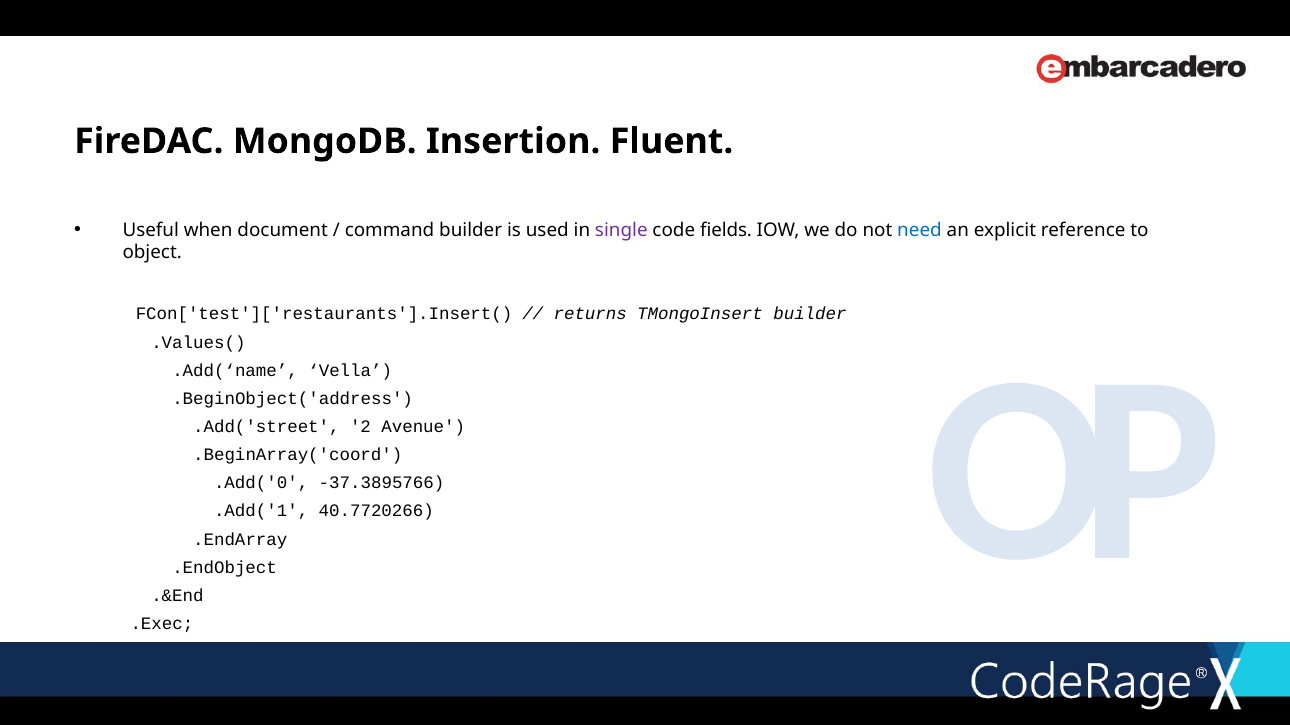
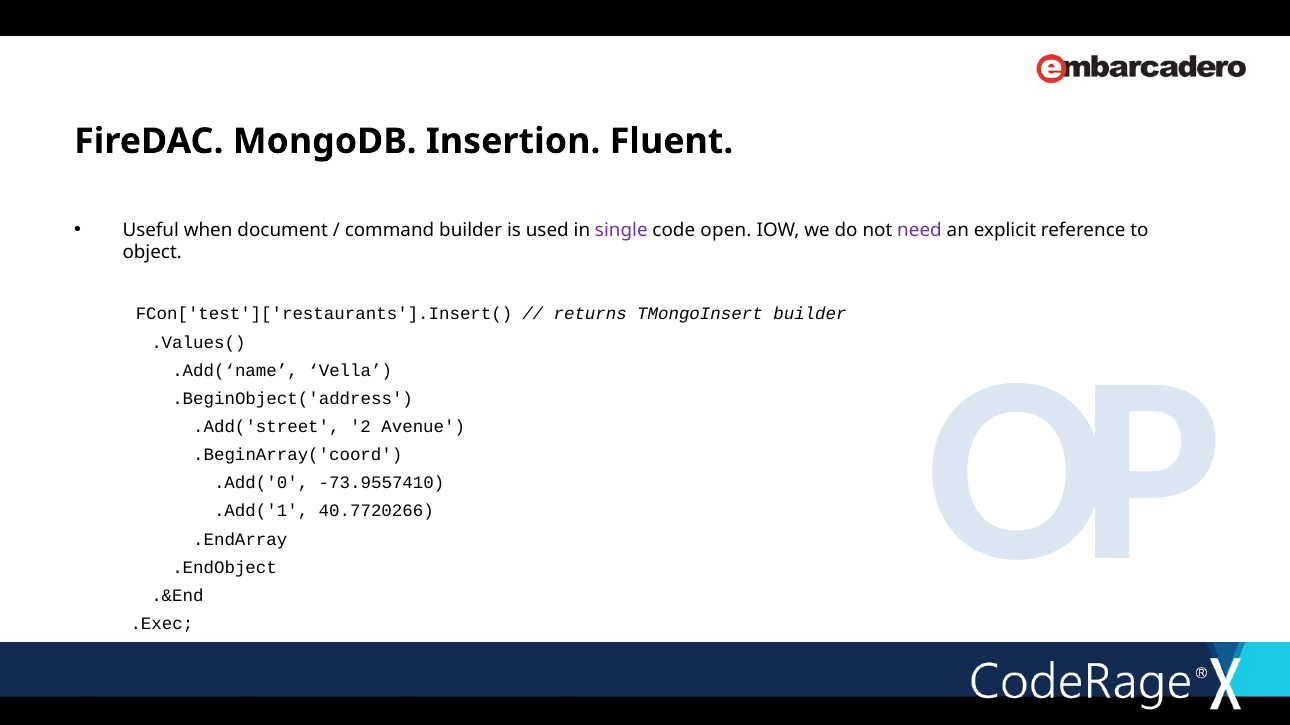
fields: fields -> open (726, 230)
need colour: blue -> purple (919, 230)
-37.3895766: -37.3895766 -> -73.9557410 (382, 483)
